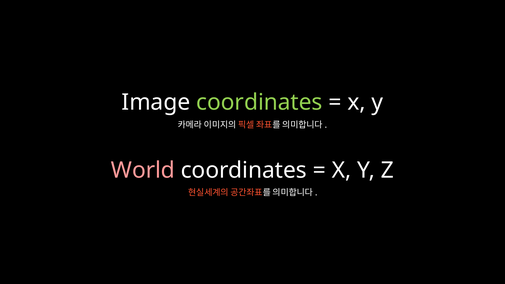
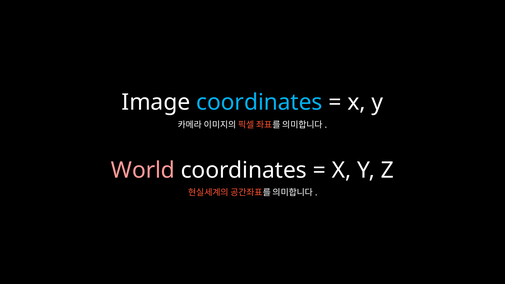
coordinates colour: light green -> light blue (259, 102)
